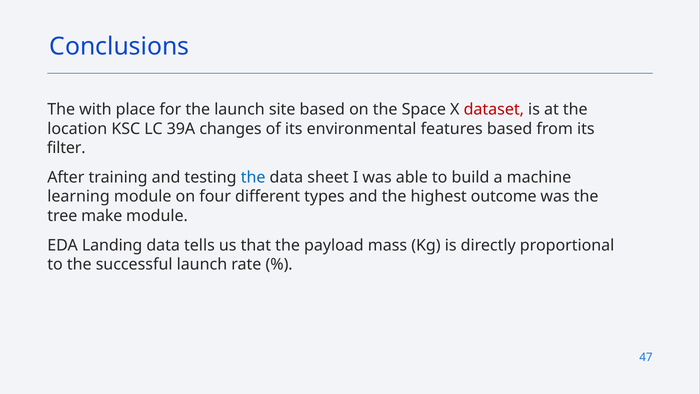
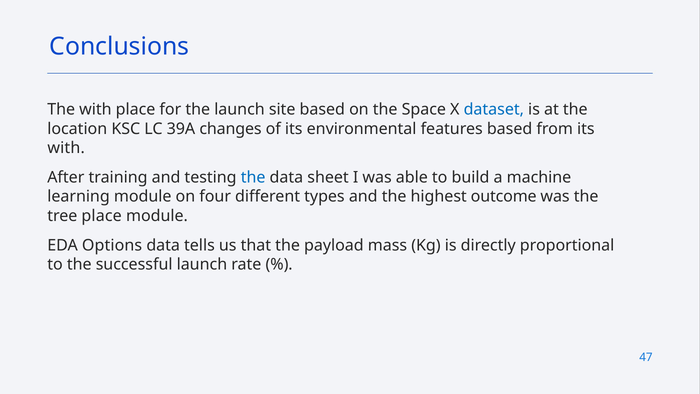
dataset colour: red -> blue (494, 109)
filter: filter -> with (66, 148)
tree make: make -> place (102, 216)
Landing: Landing -> Options (112, 245)
